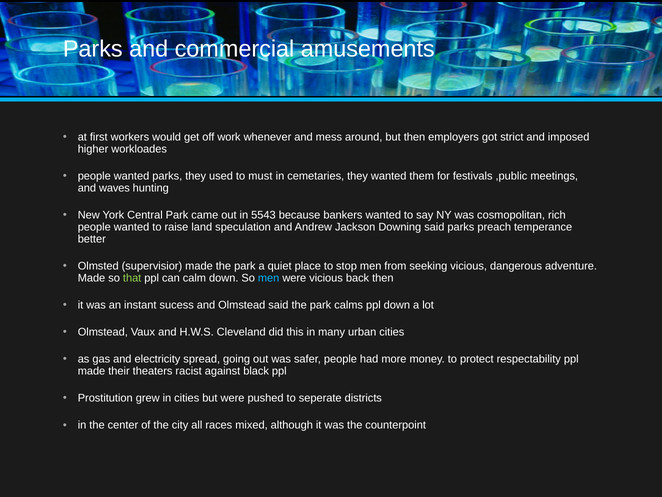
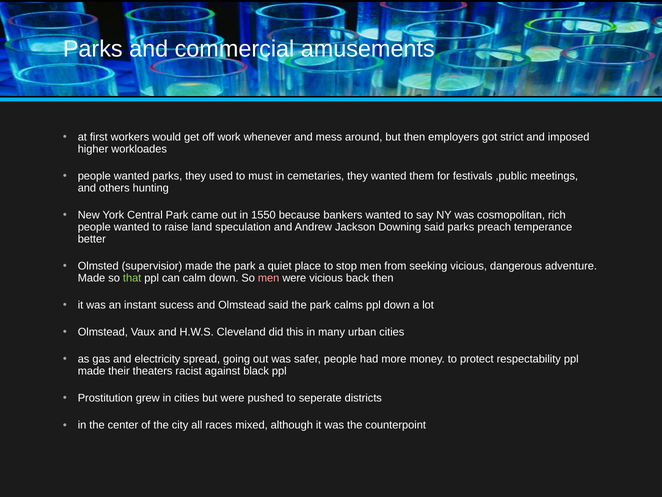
waves: waves -> others (114, 188)
5543: 5543 -> 1550 (263, 215)
men colour: light blue -> pink (269, 278)
